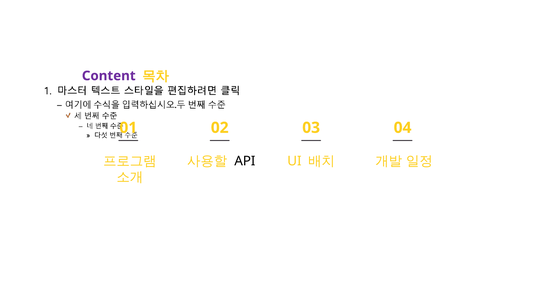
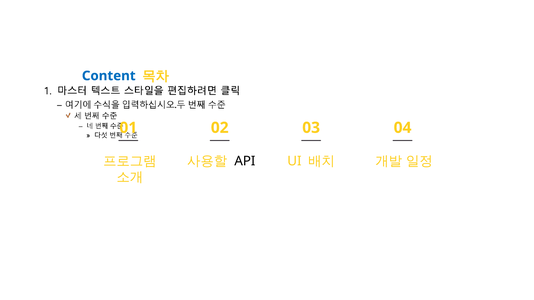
Content colour: purple -> blue (109, 76)
